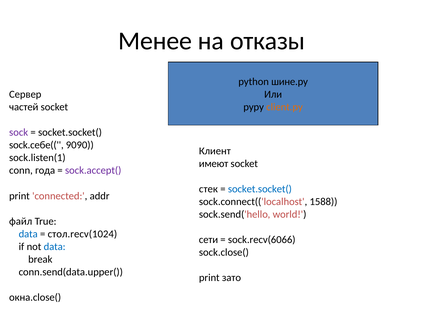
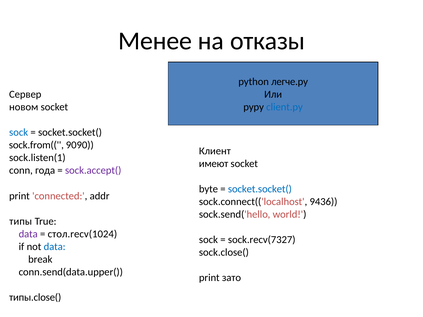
шине.py: шине.py -> легче.py (290, 82)
client.py colour: orange -> blue (285, 107)
частей: частей -> новом (24, 107)
sock colour: purple -> blue (19, 133)
sock.себе((: sock.себе(( -> sock.from(( (36, 145)
стек: стек -> byte (208, 189)
1588: 1588 -> 9436 (323, 202)
файл: файл -> типы (21, 221)
data colour: blue -> purple (28, 234)
сети: сети -> sock (208, 240)
sock.recv(6066: sock.recv(6066 -> sock.recv(7327 (262, 240)
окна.close(: окна.close( -> типы.close( (35, 298)
